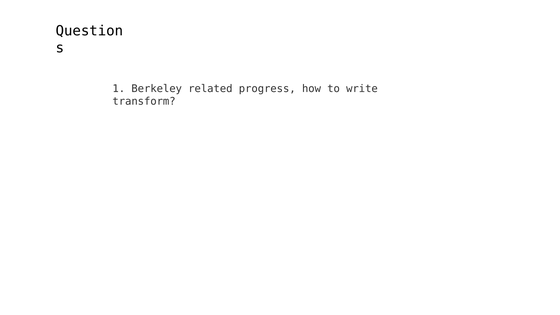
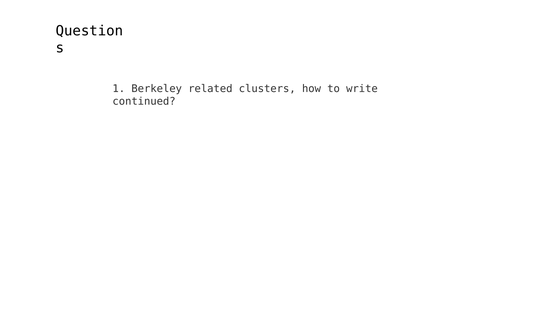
progress: progress -> clusters (267, 89)
transform: transform -> continued (144, 101)
